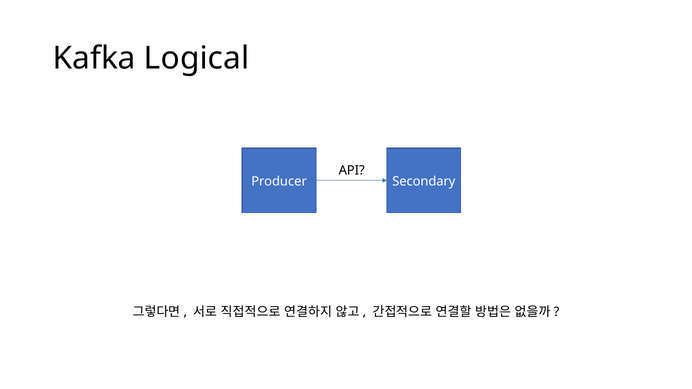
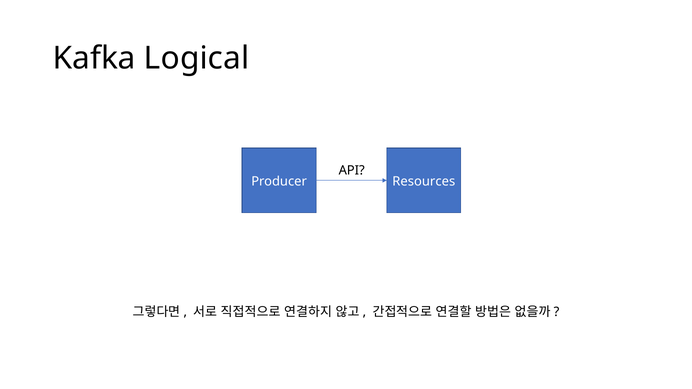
Secondary: Secondary -> Resources (424, 181)
